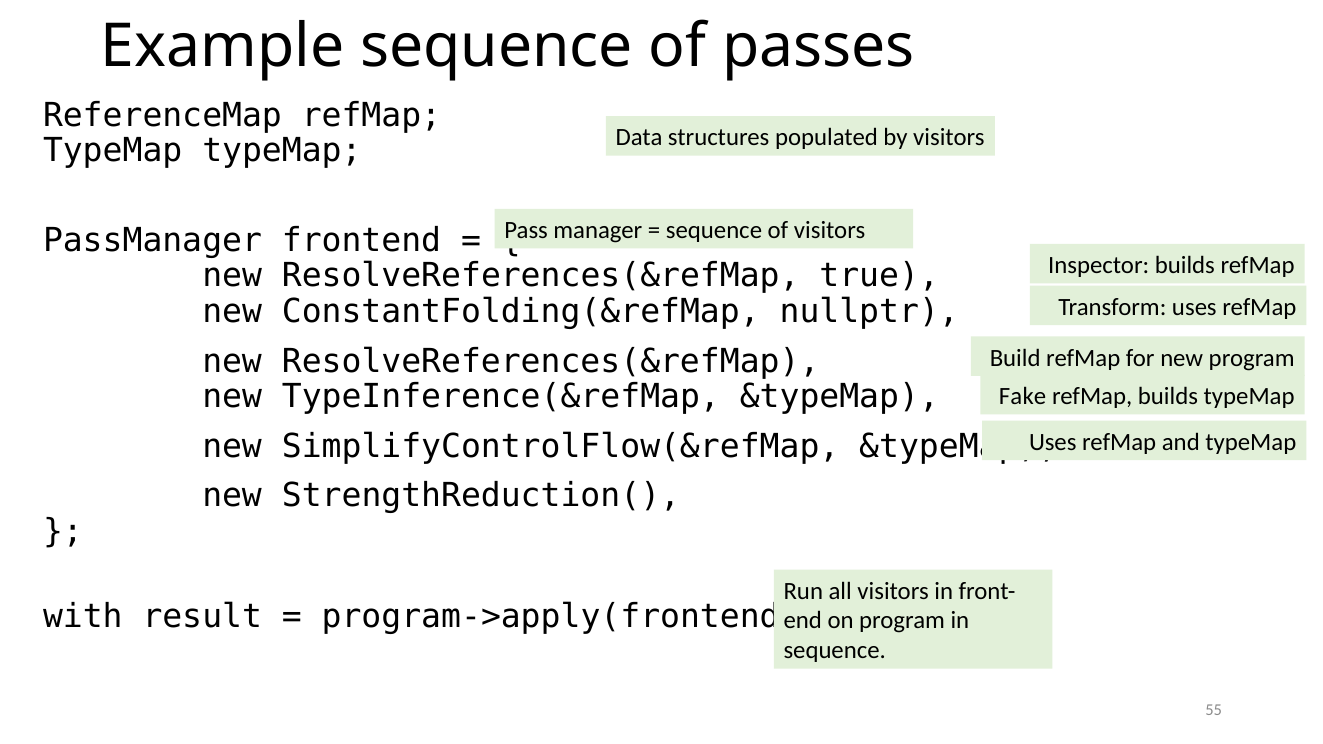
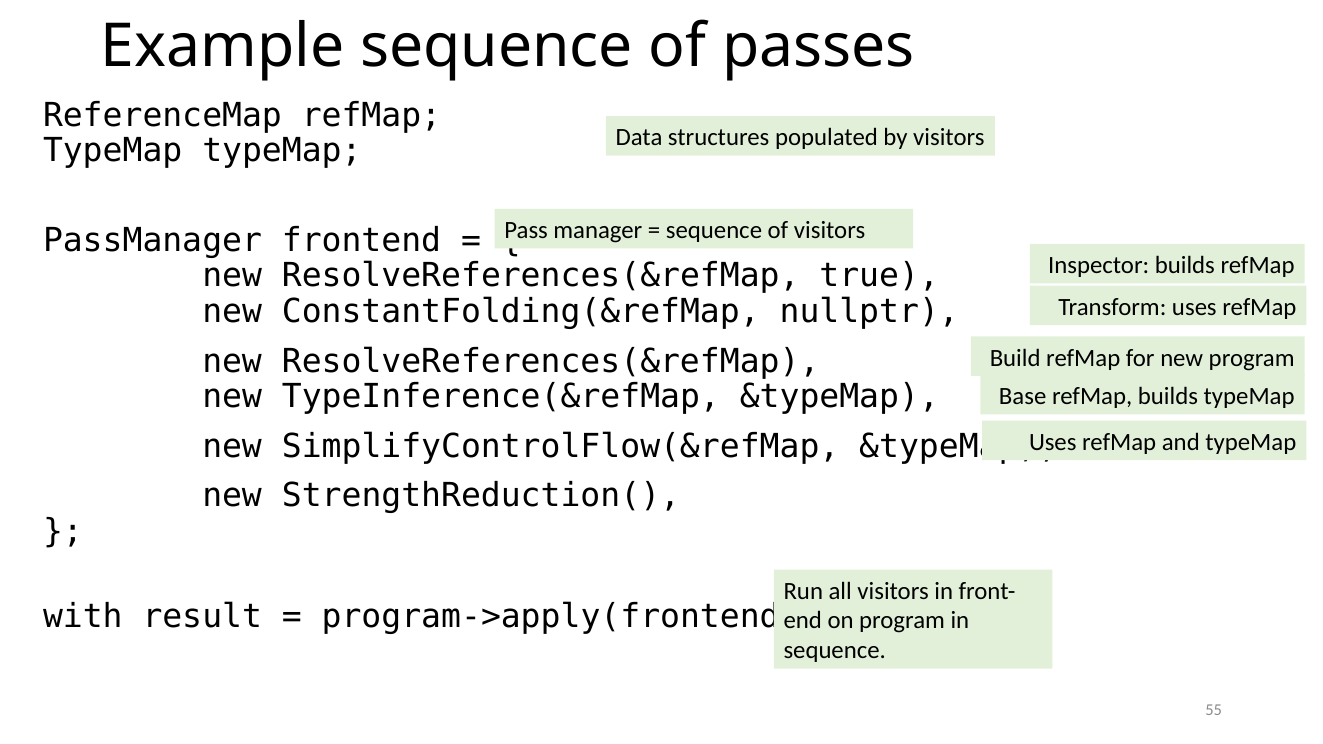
Fake: Fake -> Base (1023, 396)
